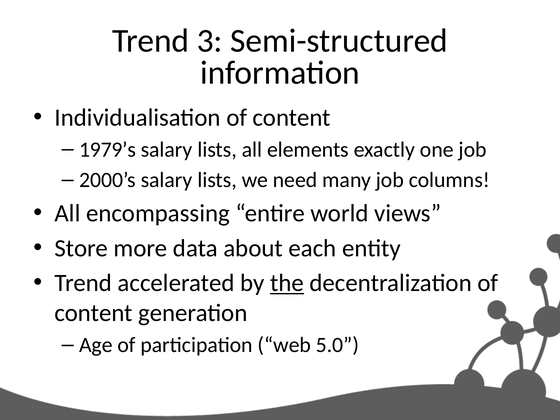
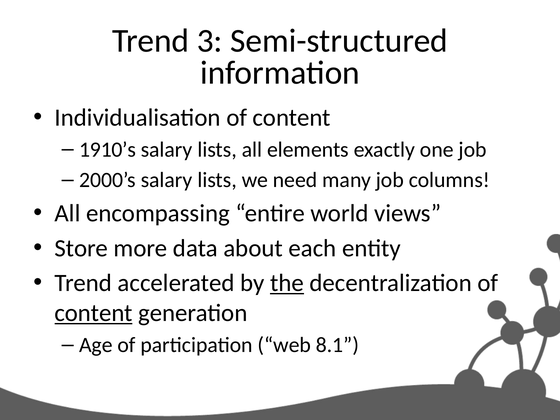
1979’s: 1979’s -> 1910’s (108, 150)
content underline: none -> present (94, 313)
5.0: 5.0 -> 8.1 (337, 345)
